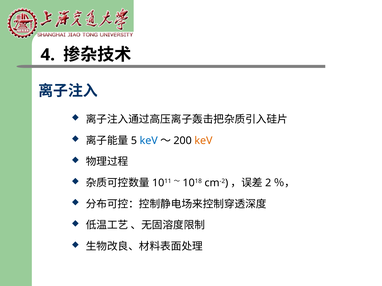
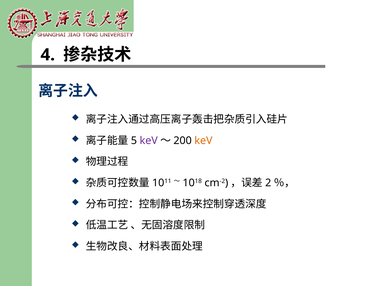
keV colour: blue -> purple (149, 141)
